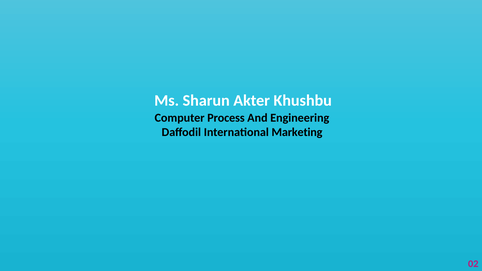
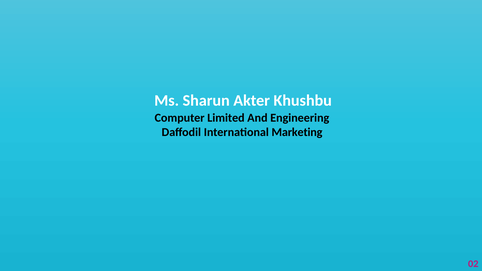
Process: Process -> Limited (226, 118)
